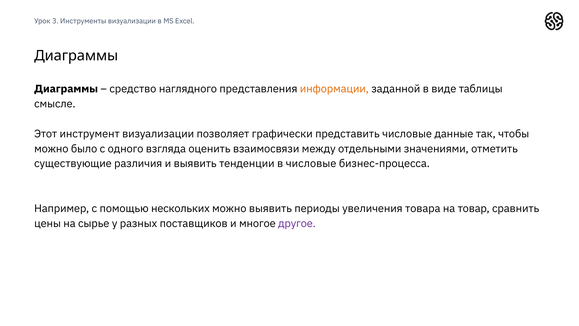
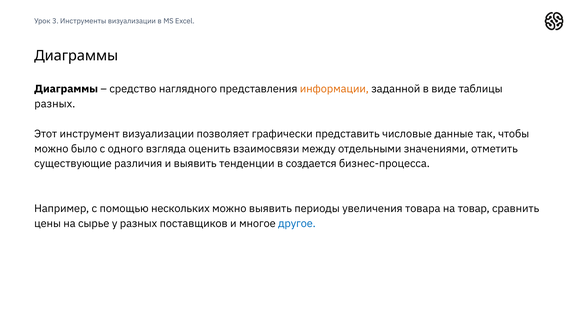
смысле: смысле -> разных (55, 104)
в числовые: числовые -> создается (311, 164)
другое colour: purple -> blue (297, 223)
